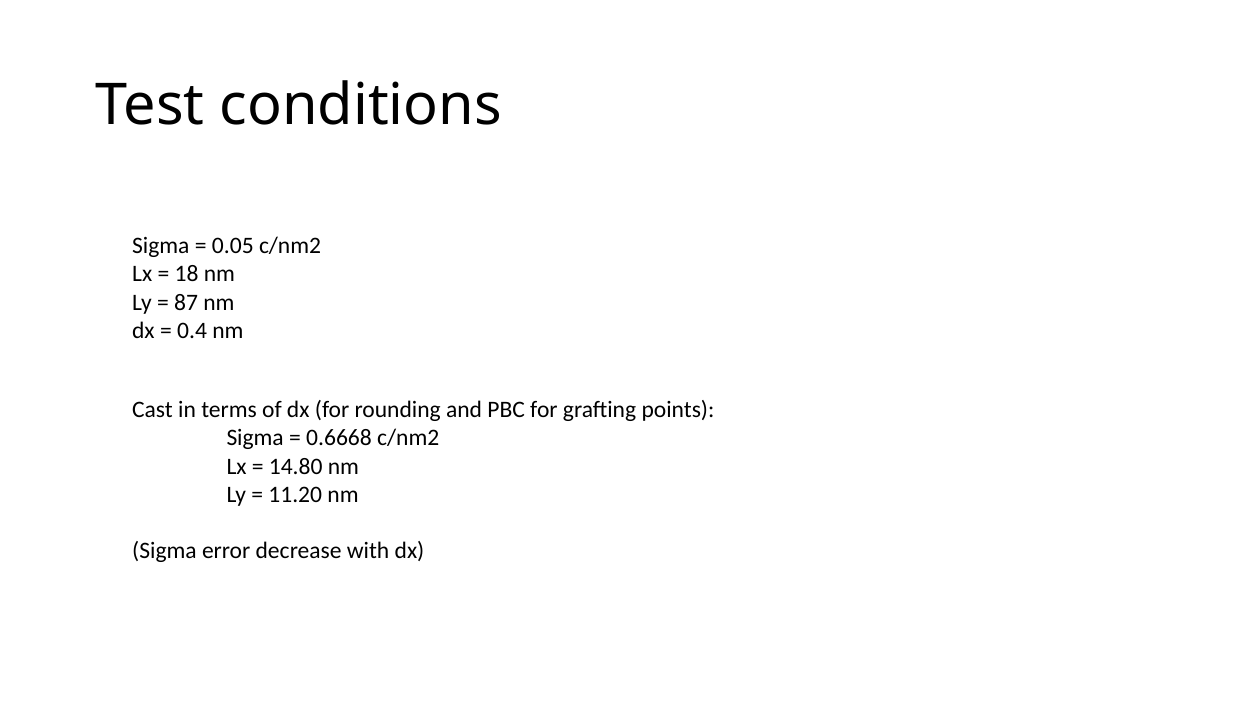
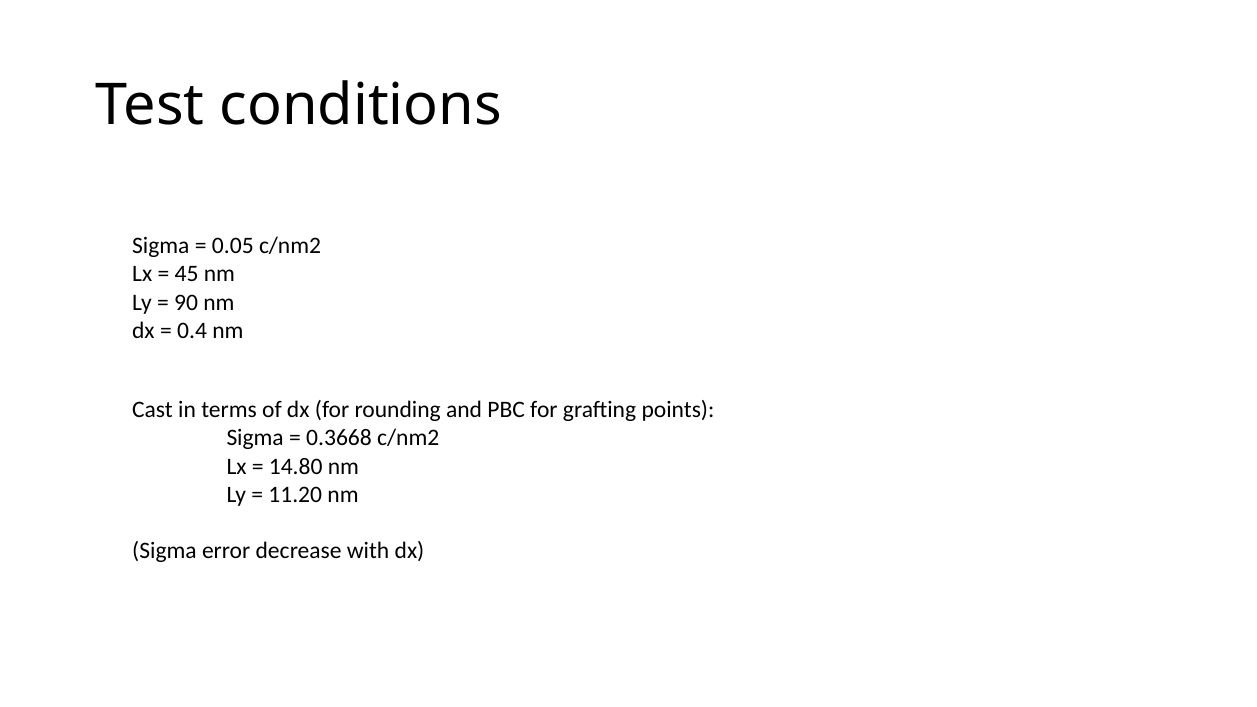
18: 18 -> 45 (187, 274)
87: 87 -> 90 (186, 302)
0.6668: 0.6668 -> 0.3668 (339, 438)
